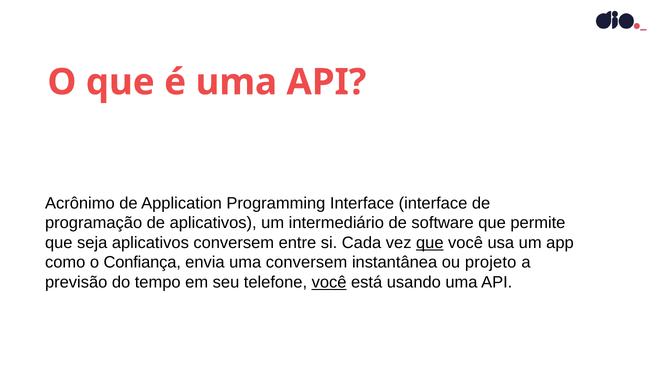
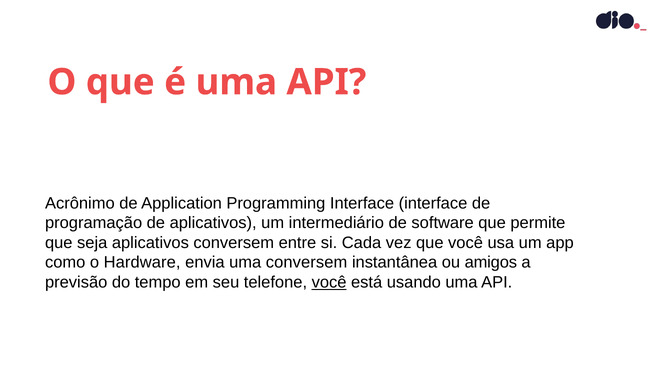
que underline: present -> none (430, 243)
Confiança: Confiança -> Hardware (142, 263)
projeto: projeto -> amigos (491, 263)
